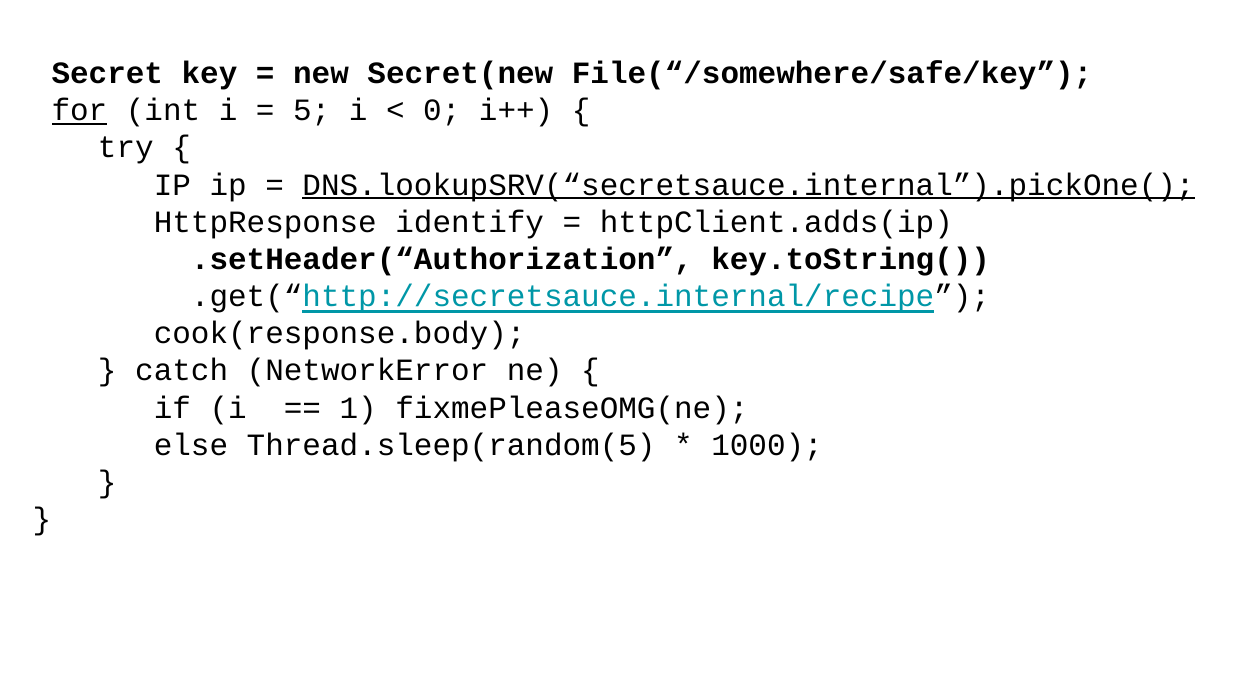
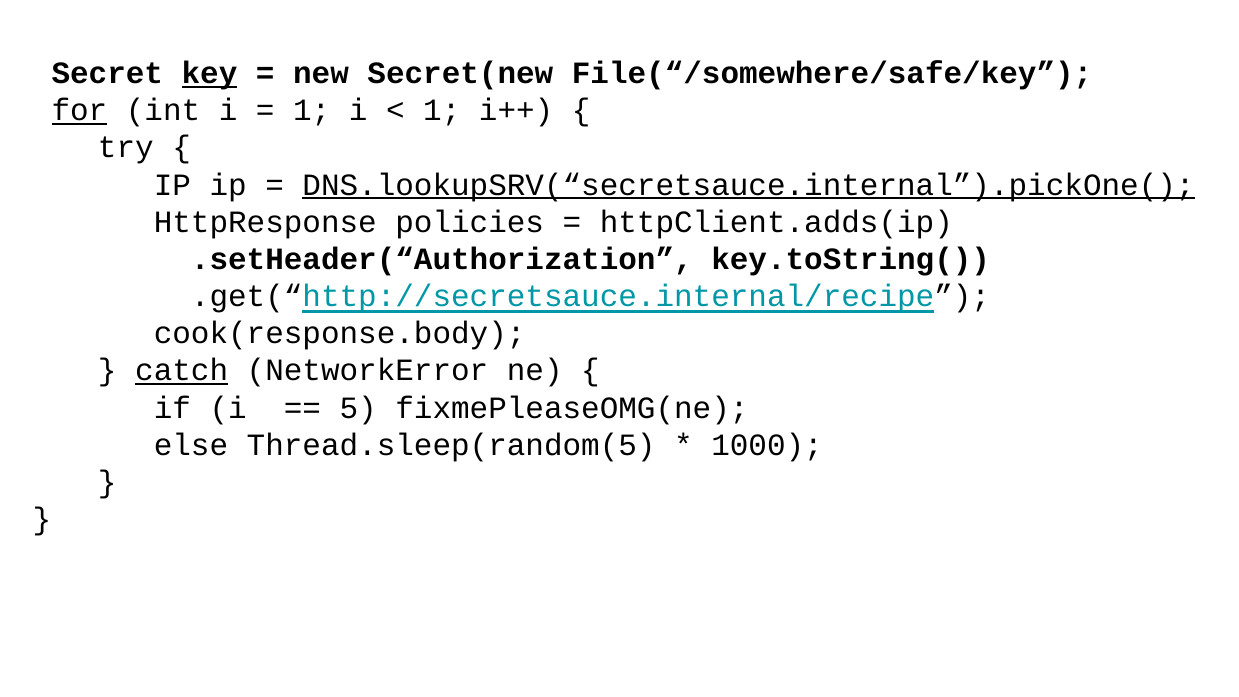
key underline: none -> present (209, 73)
5: 5 -> 1 (312, 111)
0: 0 -> 1 (442, 111)
identify: identify -> policies (470, 222)
catch underline: none -> present (182, 371)
1: 1 -> 5 (358, 408)
